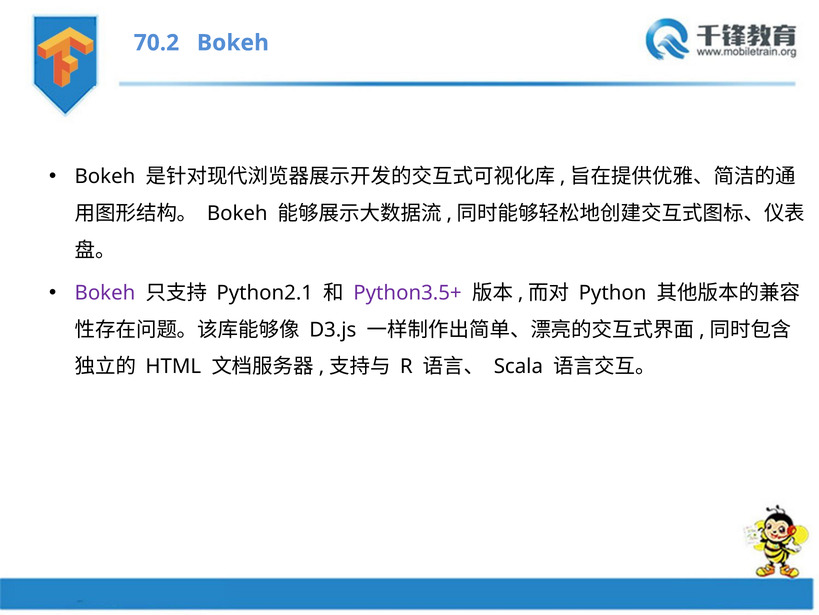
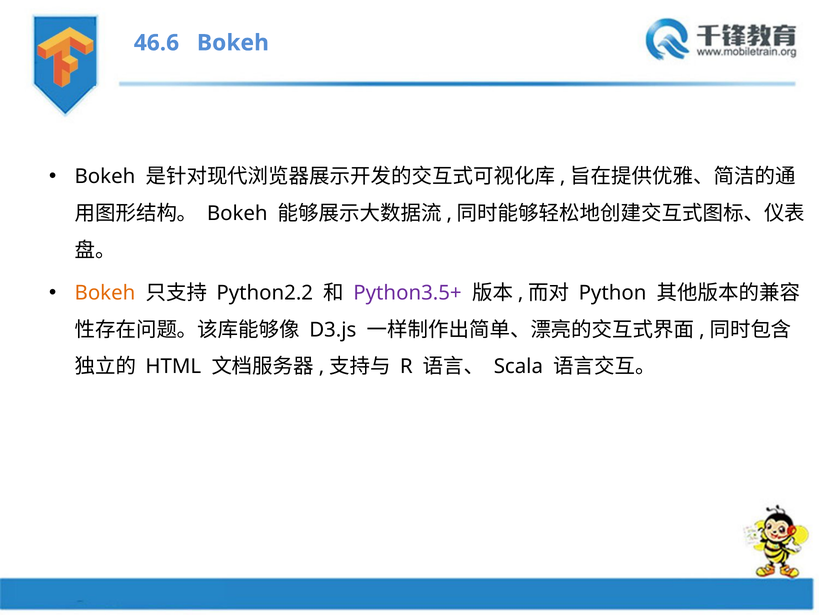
70.2: 70.2 -> 46.6 (156, 43)
Bokeh colour: purple -> orange (105, 293)
Python2.1: Python2.1 -> Python2.2 (265, 293)
